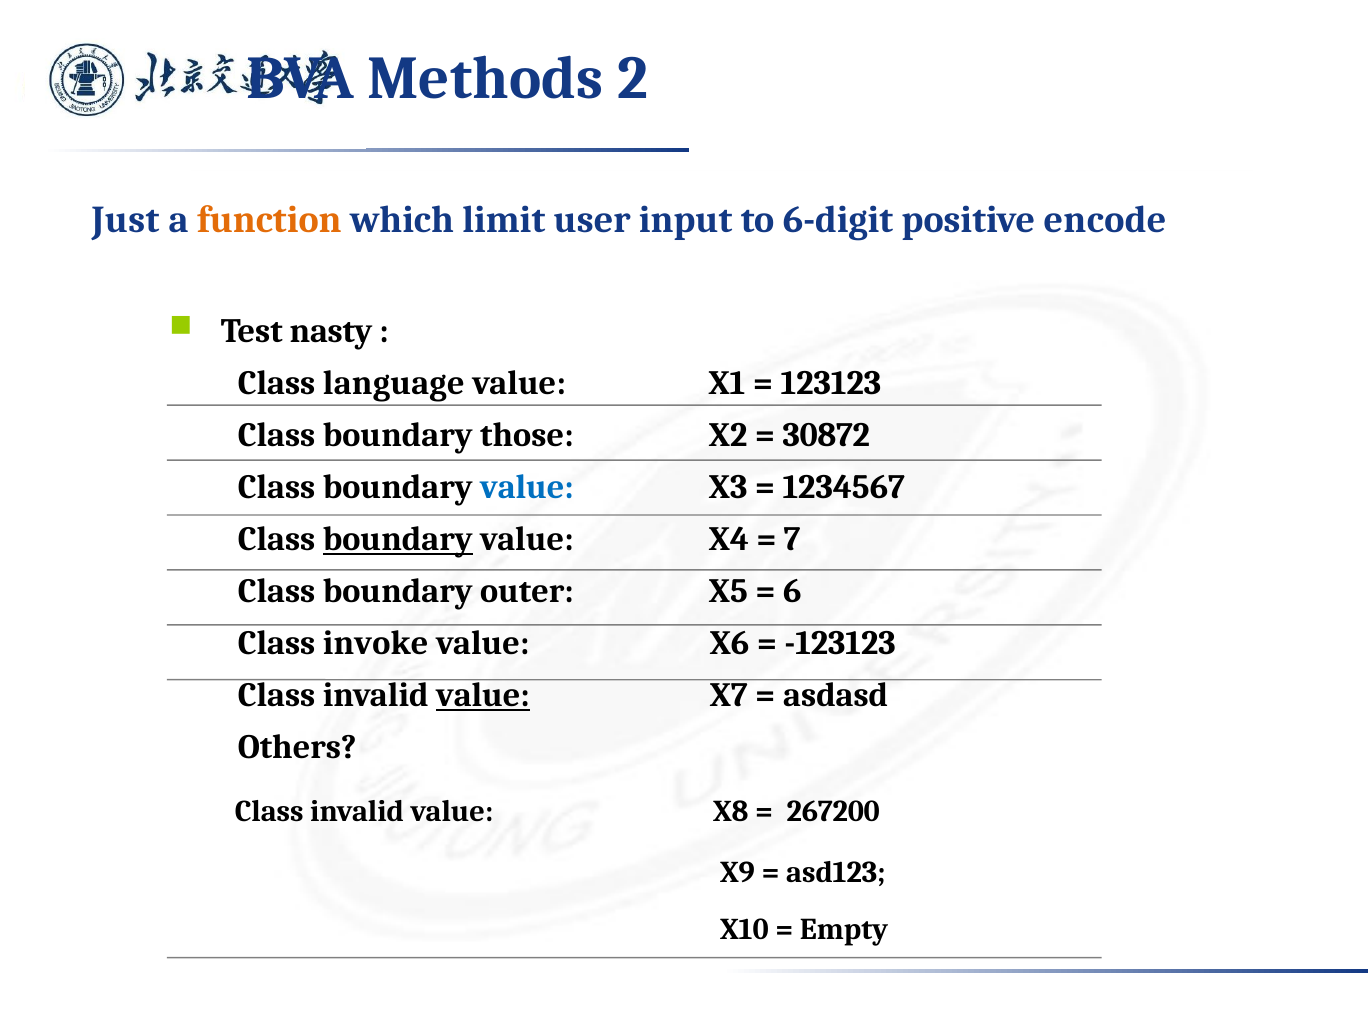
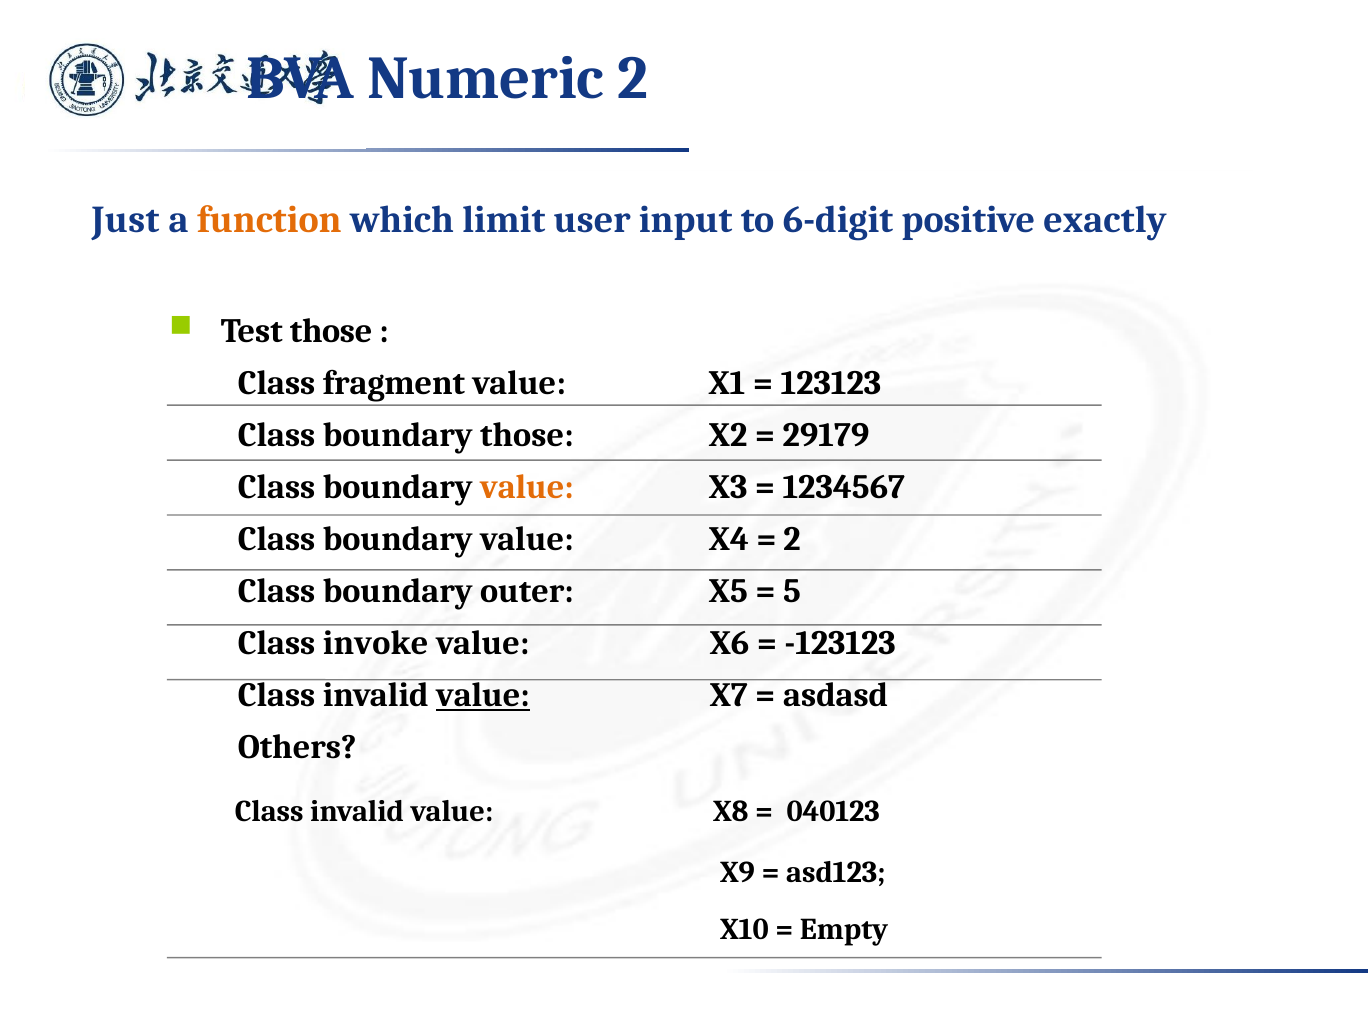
Methods: Methods -> Numeric (486, 78)
encode: encode -> exactly (1105, 220)
Test nasty: nasty -> those (331, 331)
language: language -> fragment (394, 383)
30872: 30872 -> 29179 (826, 435)
value colour: blue -> orange (527, 487)
boundary underline: present -> none (398, 539)
7: 7 -> 2 (792, 539)
6: 6 -> 5 (792, 591)
267200: 267200 -> 040123 (833, 812)
